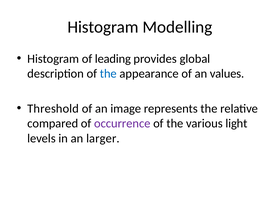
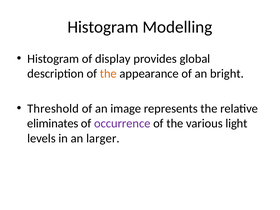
leading: leading -> display (113, 59)
the colour: blue -> orange (108, 74)
values: values -> bright (227, 74)
compared: compared -> eliminates (53, 123)
